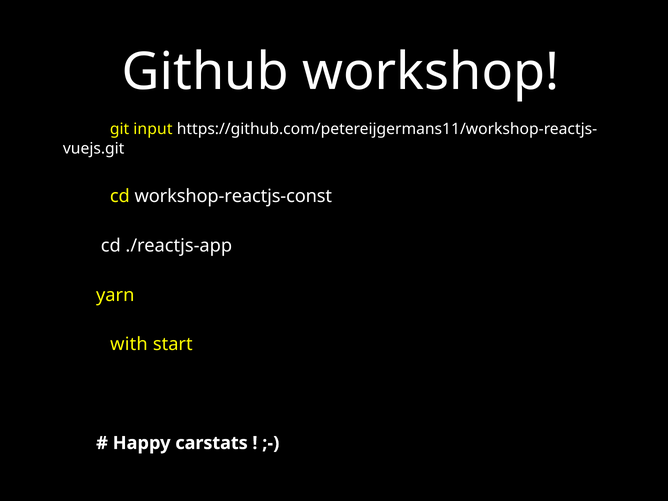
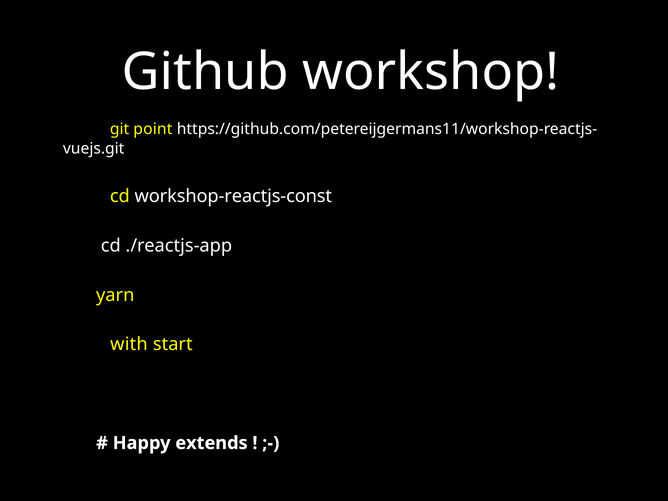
input: input -> point (153, 129)
carstats: carstats -> extends (211, 443)
